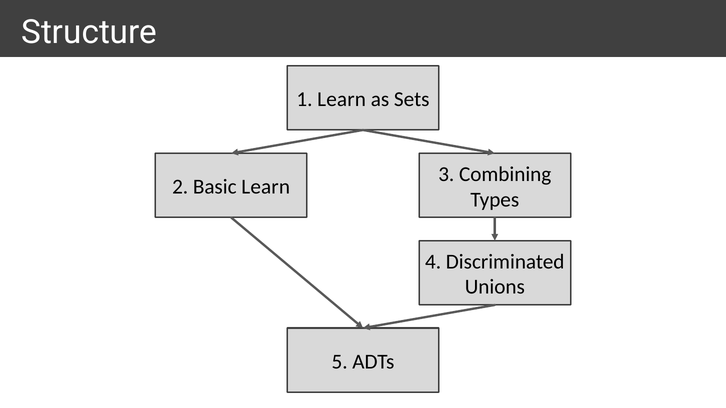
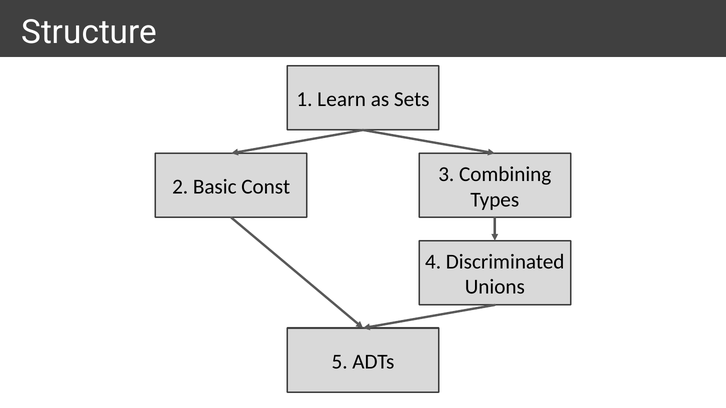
Basic Learn: Learn -> Const (266, 187)
